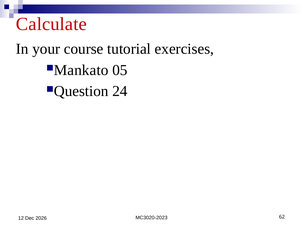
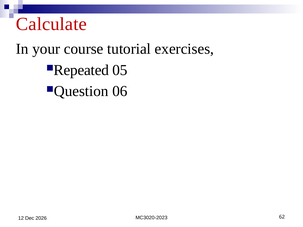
Mankato: Mankato -> Repeated (81, 70)
24: 24 -> 06 (120, 91)
